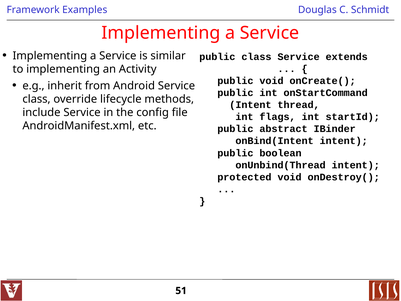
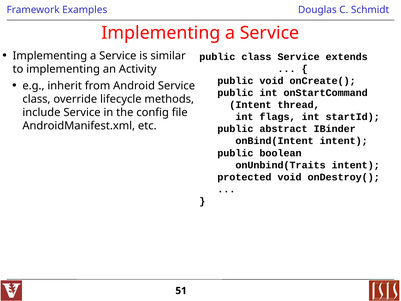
onUnbind(Thread: onUnbind(Thread -> onUnbind(Traits (281, 165)
